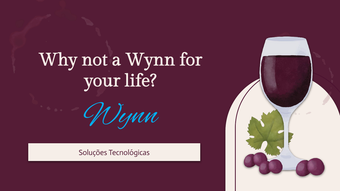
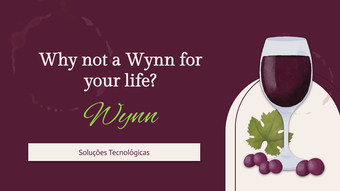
Wynn colour: light blue -> light green (120, 112)
